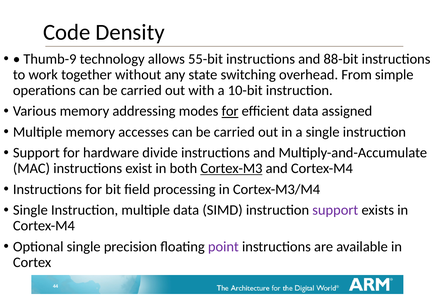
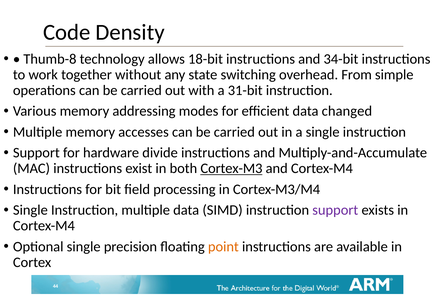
Thumb-9: Thumb-9 -> Thumb-8 (50, 59)
55-bit: 55-bit -> 18-bit (206, 59)
88-bit: 88-bit -> 34-bit (341, 59)
10-bit: 10-bit -> 31-bit (245, 90)
for underline: present -> none (230, 111)
assigned: assigned -> changed (347, 111)
point colour: purple -> orange (223, 246)
